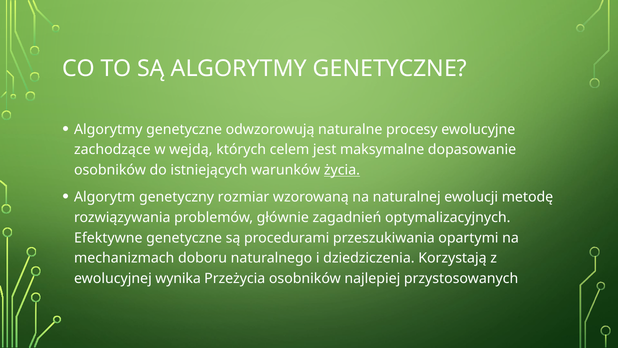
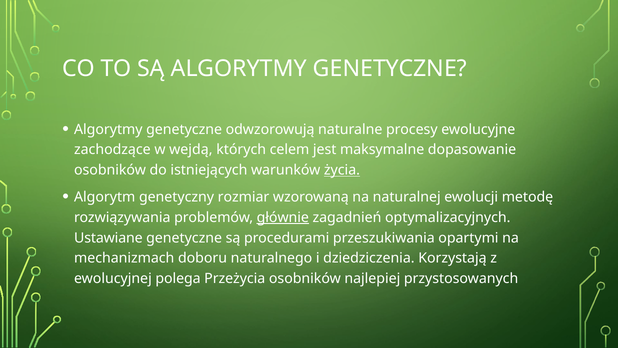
głównie underline: none -> present (283, 217)
Efektywne: Efektywne -> Ustawiane (108, 238)
wynika: wynika -> polega (178, 278)
